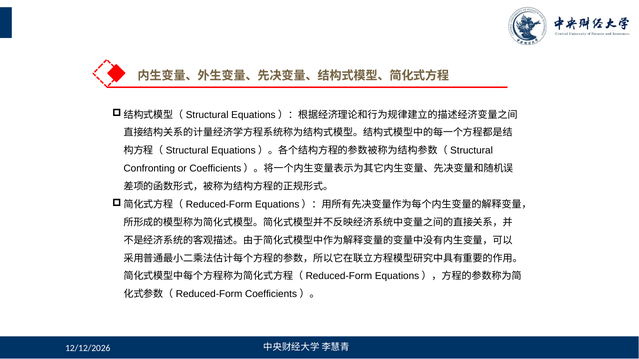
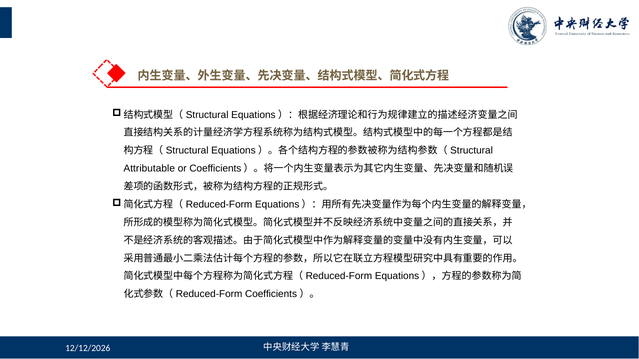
Confronting: Confronting -> Attributable (149, 169)
